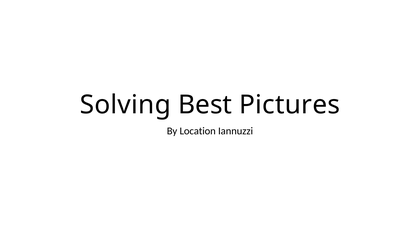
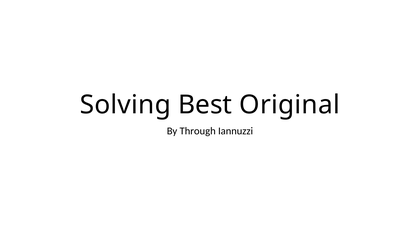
Pictures: Pictures -> Original (290, 105)
Location: Location -> Through (198, 131)
